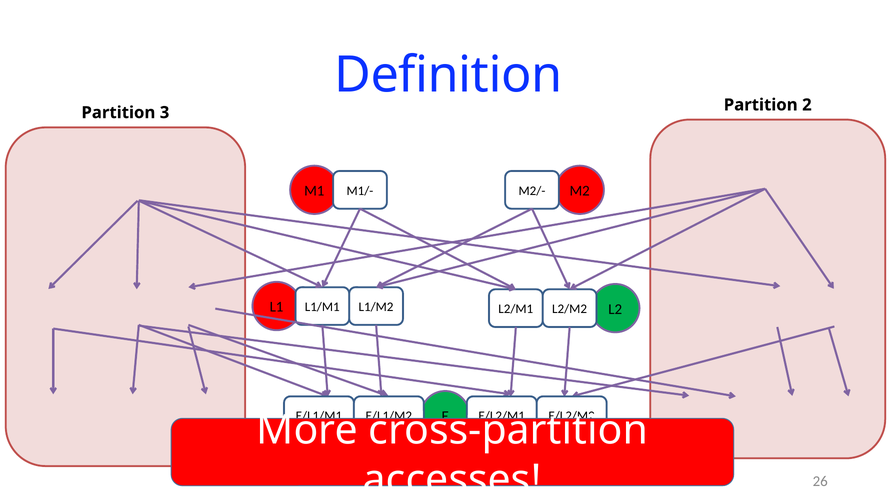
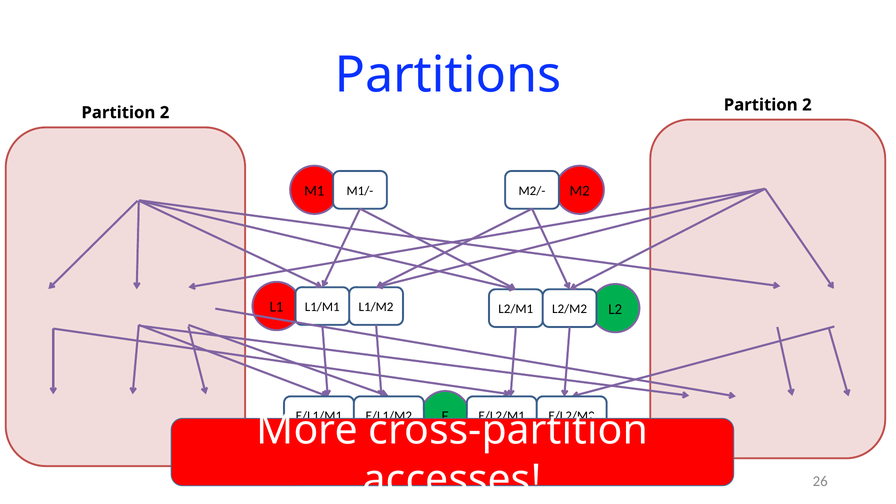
Definition: Definition -> Partitions (448, 75)
3: 3 -> 2 (165, 113)
